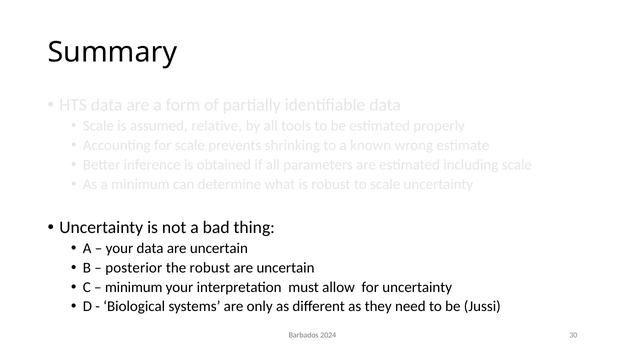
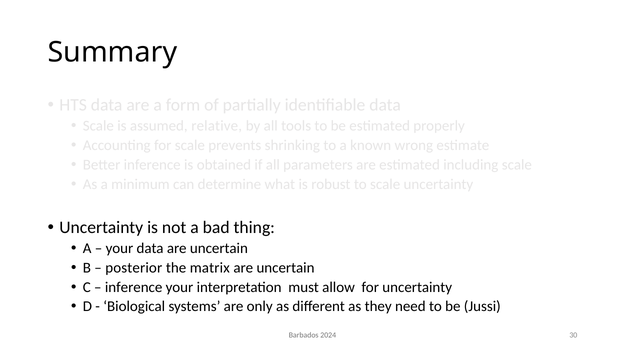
the robust: robust -> matrix (210, 268)
minimum: minimum -> inference (134, 288)
